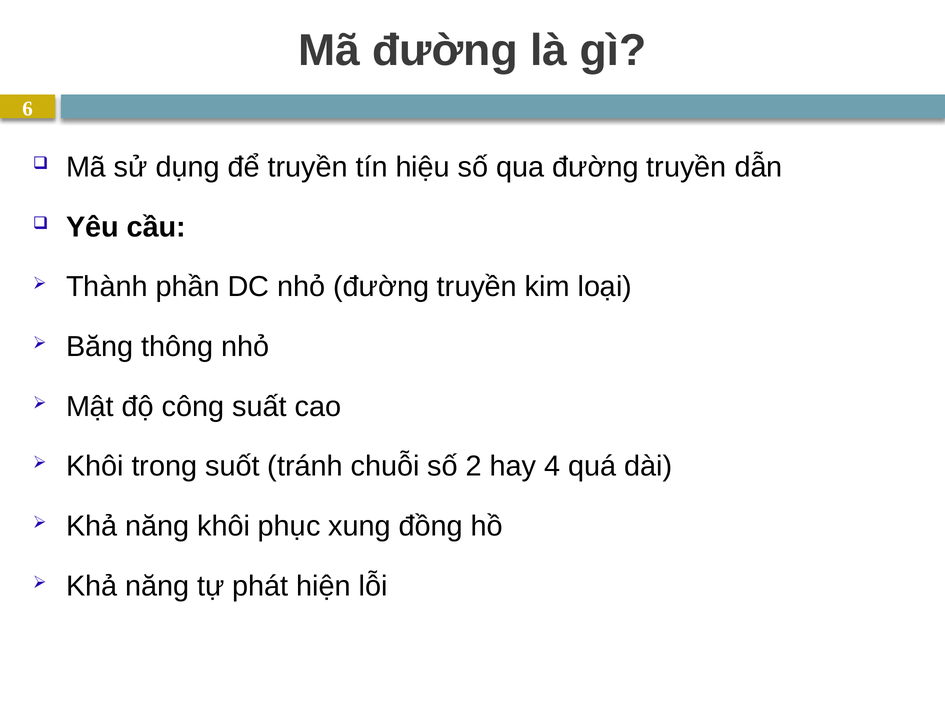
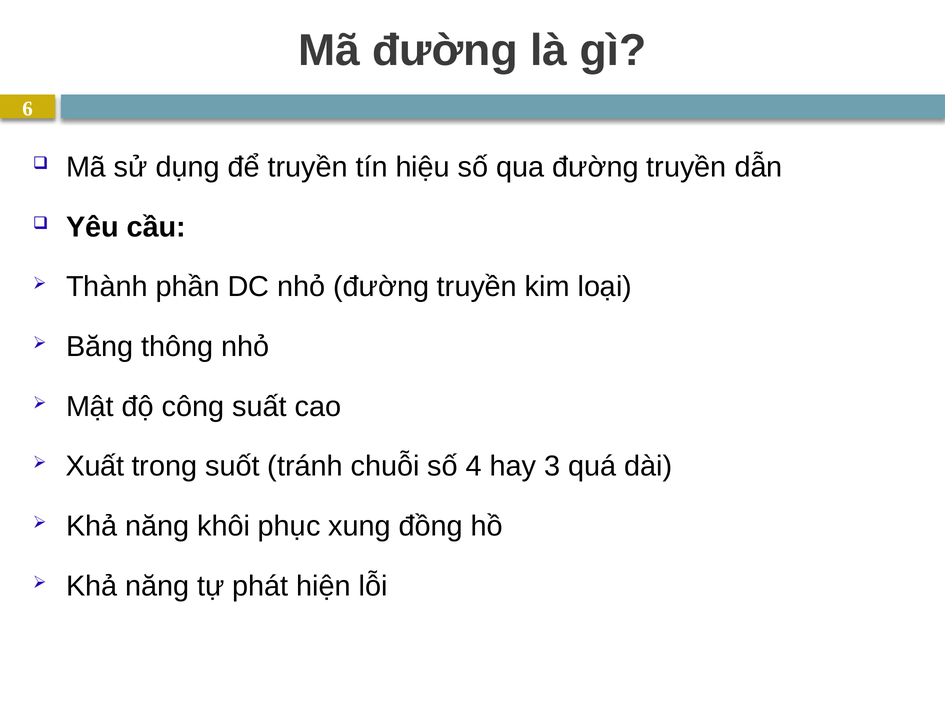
Khôi: Khôi -> Xuất (95, 466)
2: 2 -> 4 (474, 466)
4: 4 -> 3 (552, 466)
